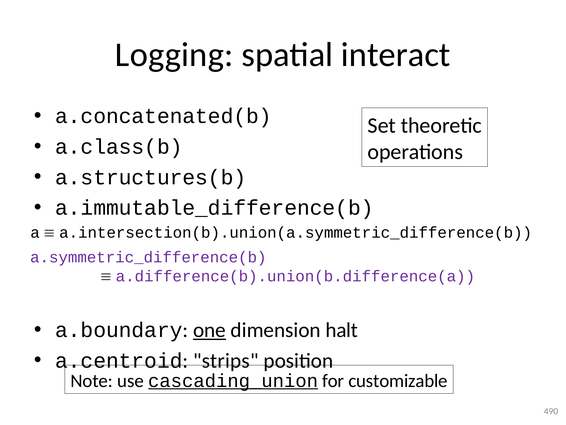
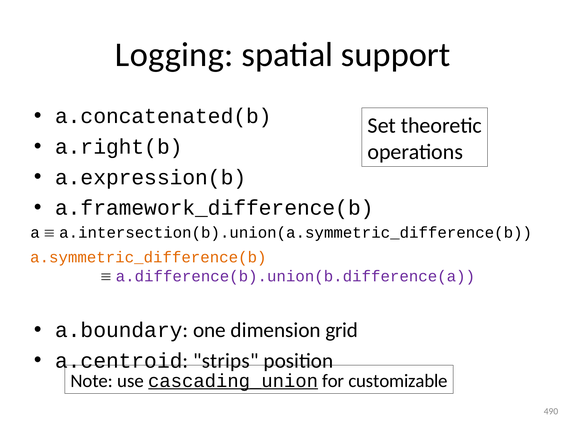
interact: interact -> support (396, 55)
a.class(b: a.class(b -> a.right(b (119, 147)
a.structures(b: a.structures(b -> a.expression(b (151, 177)
a.immutable_difference(b: a.immutable_difference(b -> a.framework_difference(b (214, 208)
a.symmetric_difference(b colour: purple -> orange (148, 257)
one underline: present -> none (209, 330)
halt: halt -> grid (342, 330)
